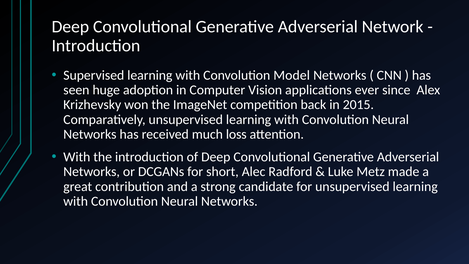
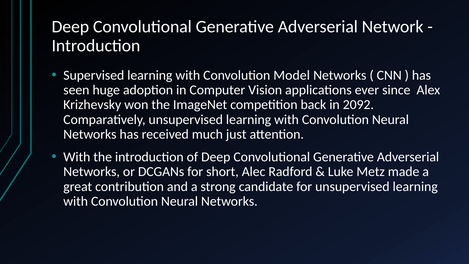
2015: 2015 -> 2092 (358, 105)
loss: loss -> just (236, 134)
